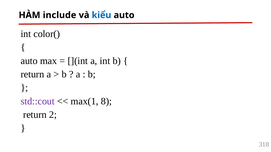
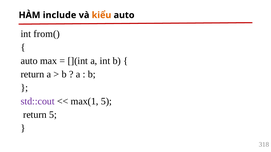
kiểu colour: blue -> orange (102, 15)
color(: color( -> from( (47, 34)
max(1 8: 8 -> 5 (106, 101)
return 2: 2 -> 5 (53, 115)
